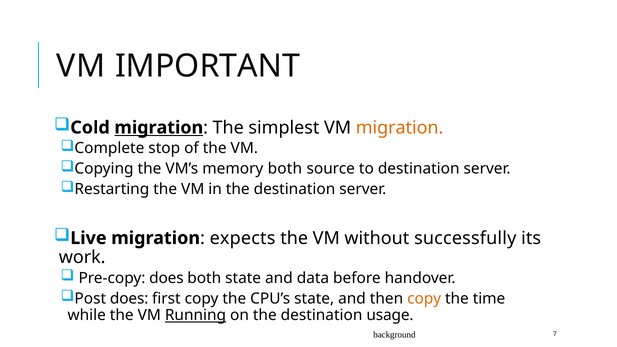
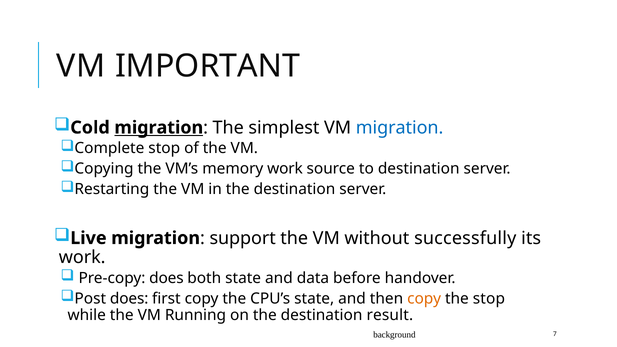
migration colour: orange -> blue (400, 128)
memory both: both -> work (285, 169)
expects: expects -> support (243, 238)
the time: time -> stop (489, 299)
Running underline: present -> none (195, 315)
usage: usage -> result (390, 315)
